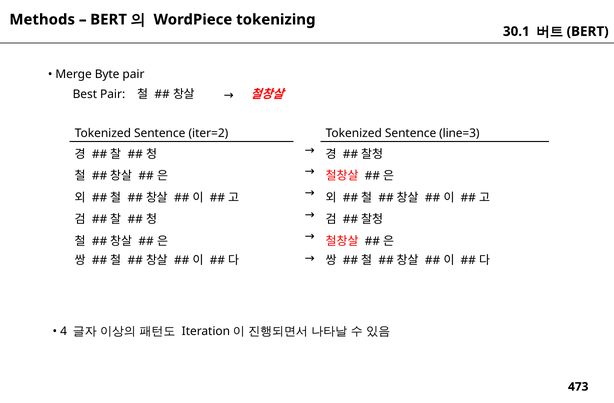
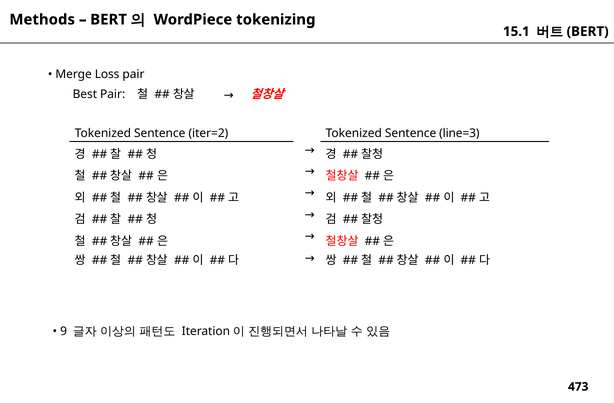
30.1: 30.1 -> 15.1 (516, 31)
Byte: Byte -> Loss (107, 75)
4: 4 -> 9 (64, 331)
